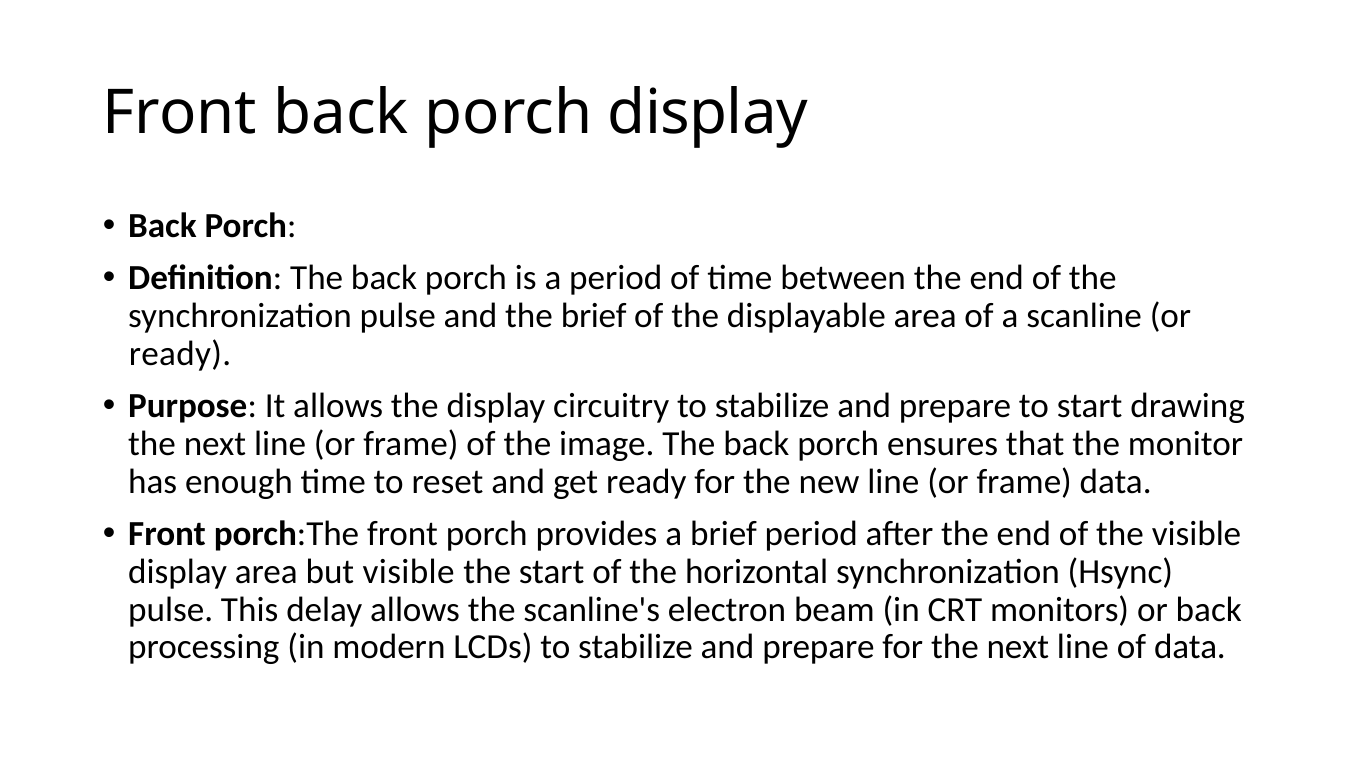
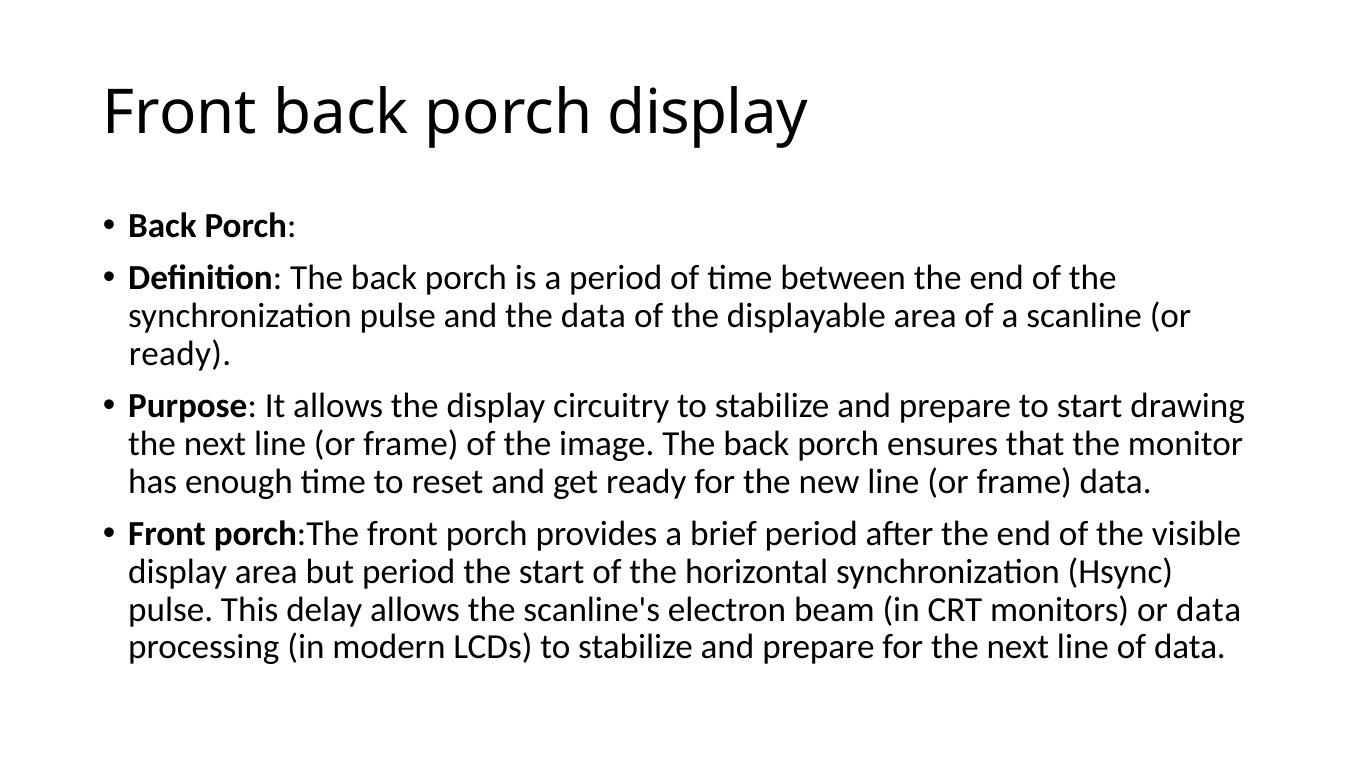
the brief: brief -> data (593, 316)
but visible: visible -> period (409, 572)
or back: back -> data (1209, 610)
